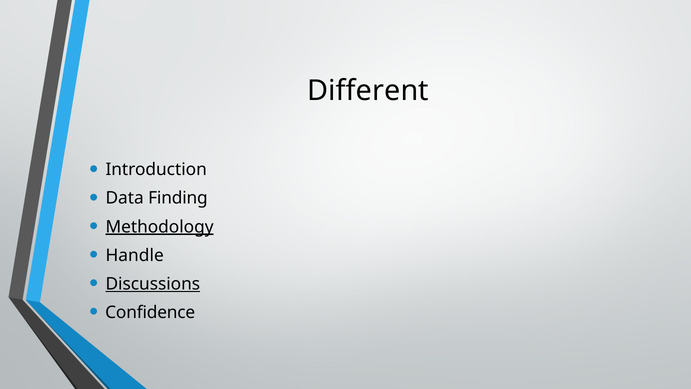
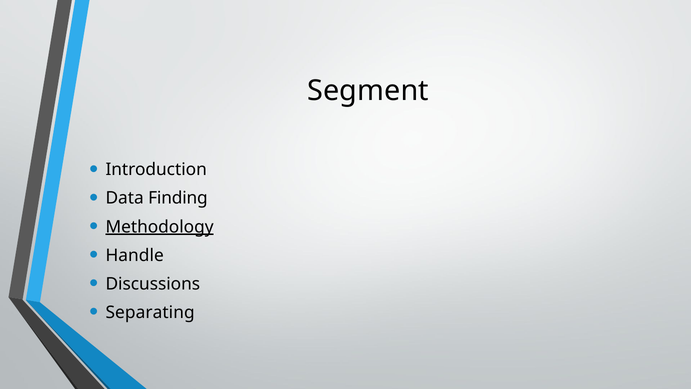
Different: Different -> Segment (368, 91)
Discussions underline: present -> none (153, 284)
Confidence: Confidence -> Separating (150, 312)
